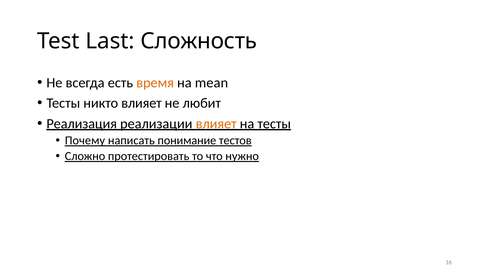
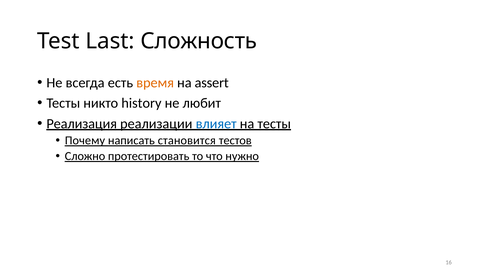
mean: mean -> assert (212, 83)
никто влияет: влияет -> history (141, 103)
влияет colour: orange -> blue (216, 124)
понимание: понимание -> становится (187, 141)
